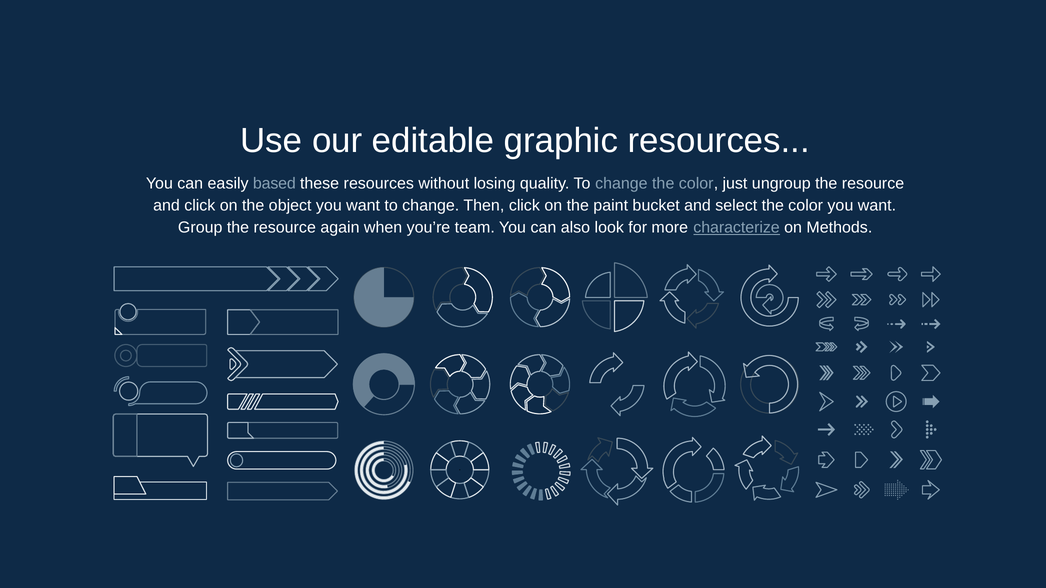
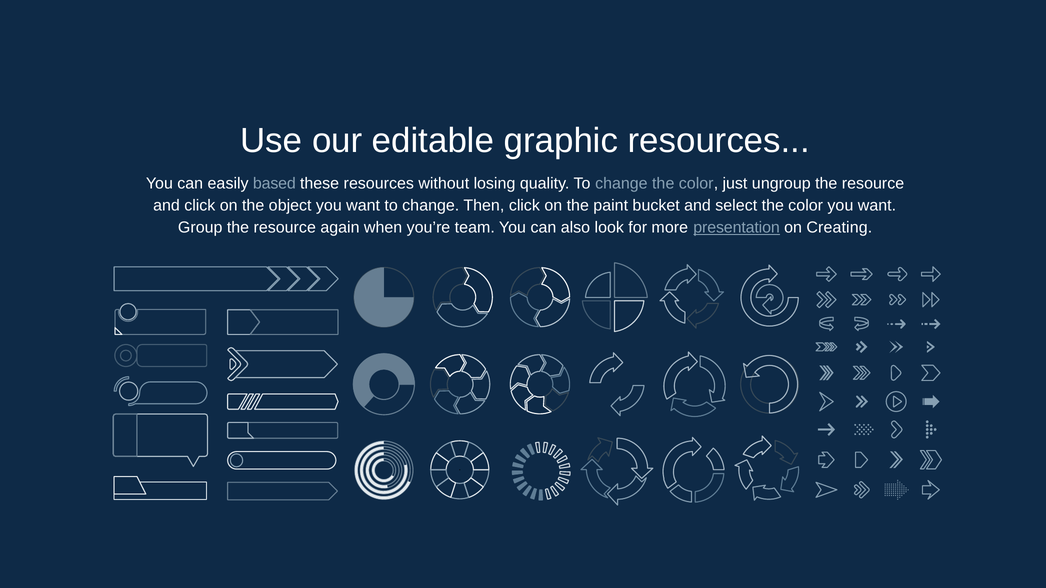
characterize: characterize -> presentation (737, 228)
Methods: Methods -> Creating (839, 228)
